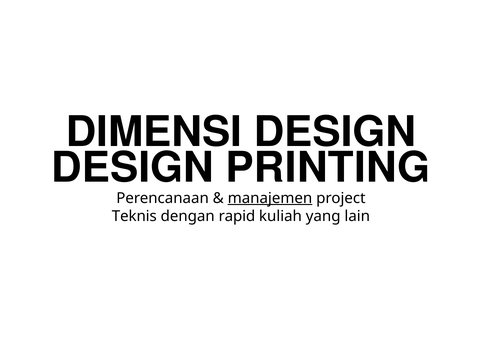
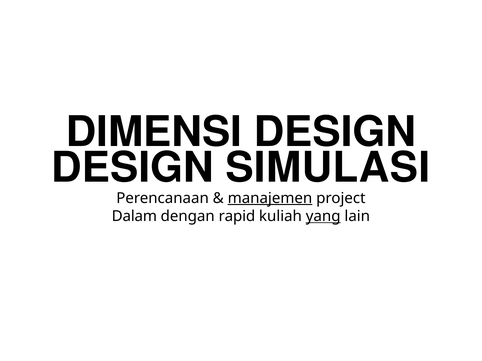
PRINTING: PRINTING -> SIMULASI (328, 168)
Teknis: Teknis -> Dalam (134, 216)
yang underline: none -> present (323, 216)
